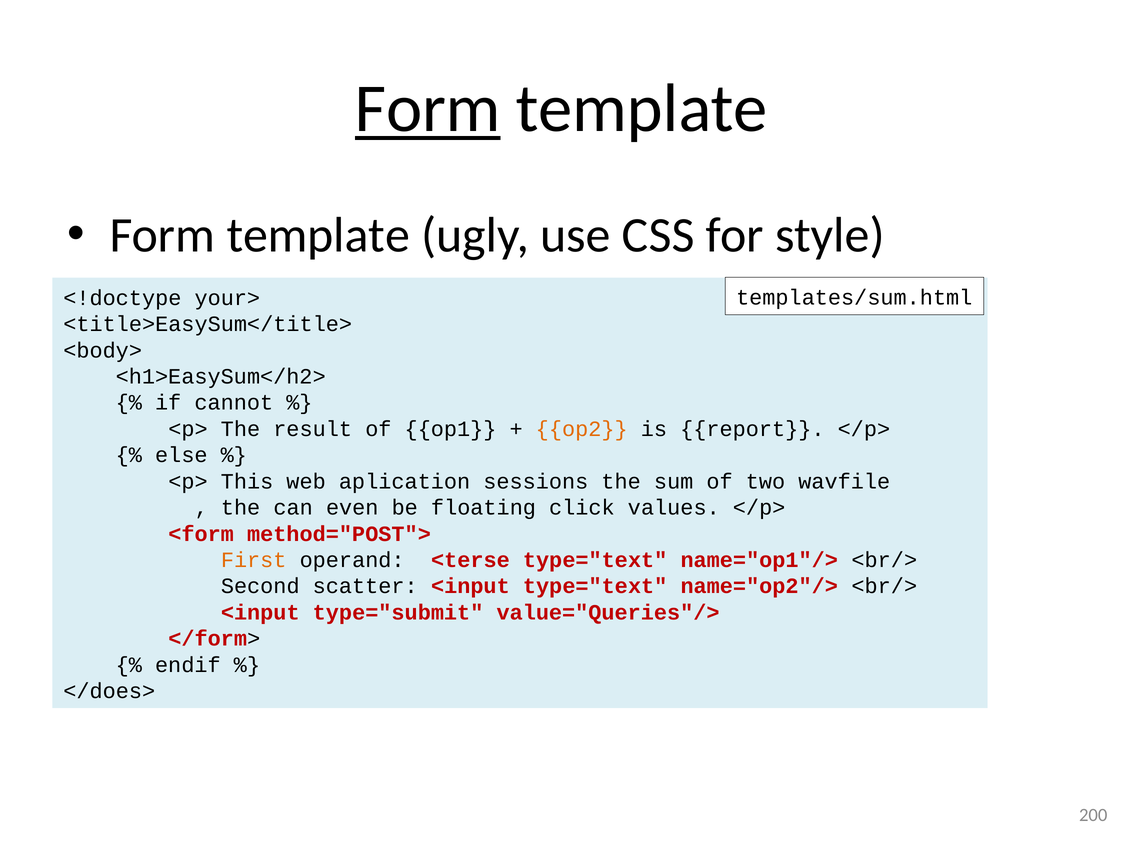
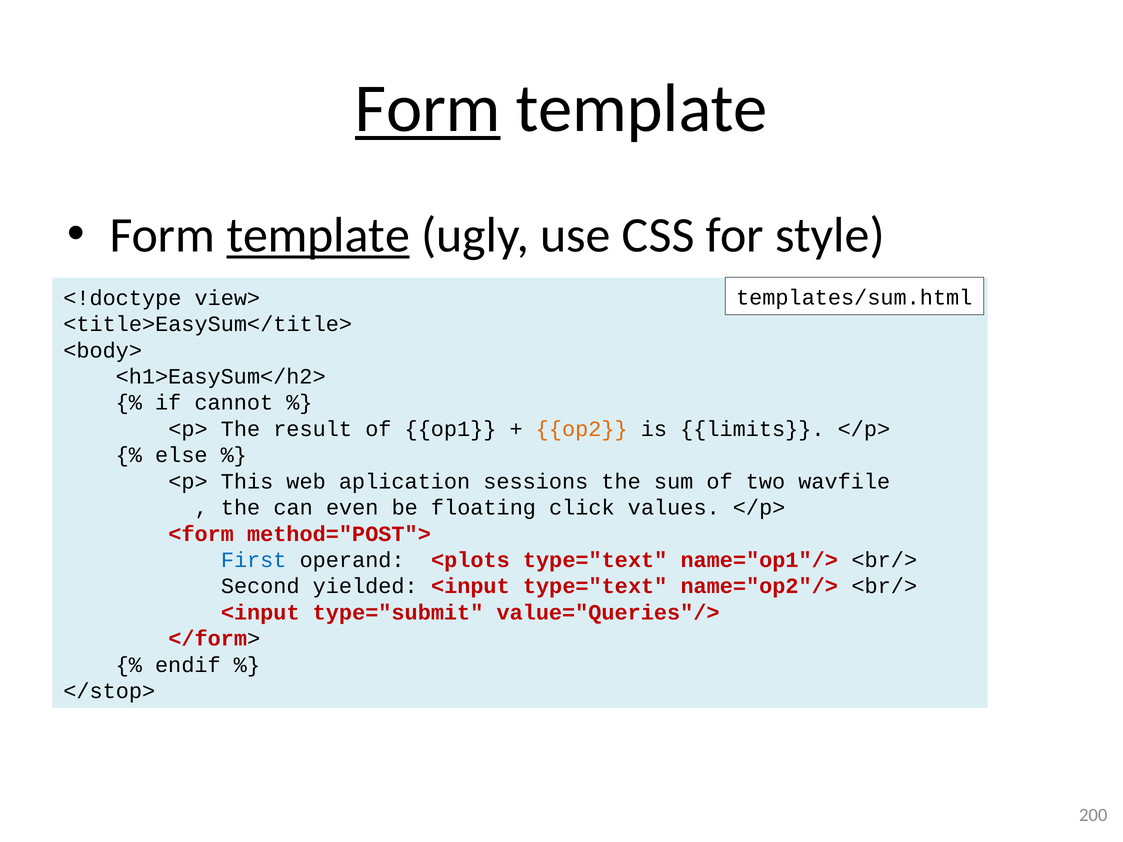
template underline: none -> present (318, 236)
your>: your> -> view> (227, 298)
report: report -> limits (752, 429)
First colour: orange -> blue (254, 560)
<terse: <terse -> <plots (470, 560)
scatter: scatter -> yielded (365, 586)
</does>: </does> -> </stop> (109, 691)
